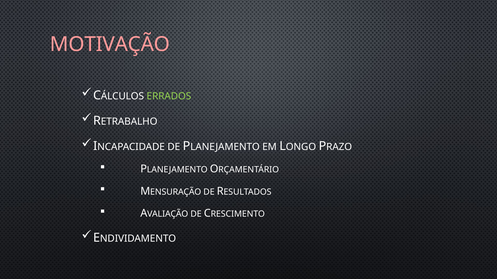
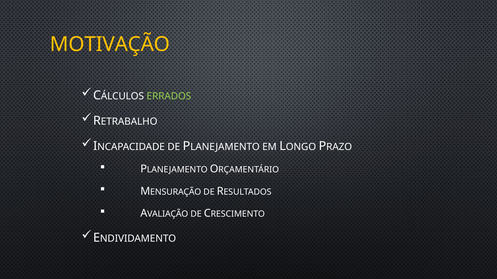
MOTIVAÇÃO colour: pink -> yellow (110, 44)
